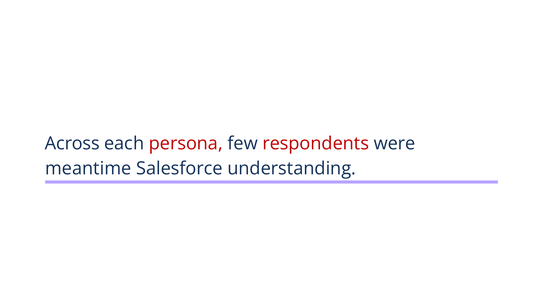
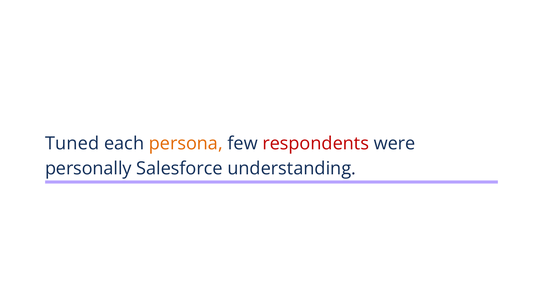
Across: Across -> Tuned (72, 143)
persona colour: red -> orange (186, 143)
meantime: meantime -> personally (88, 168)
